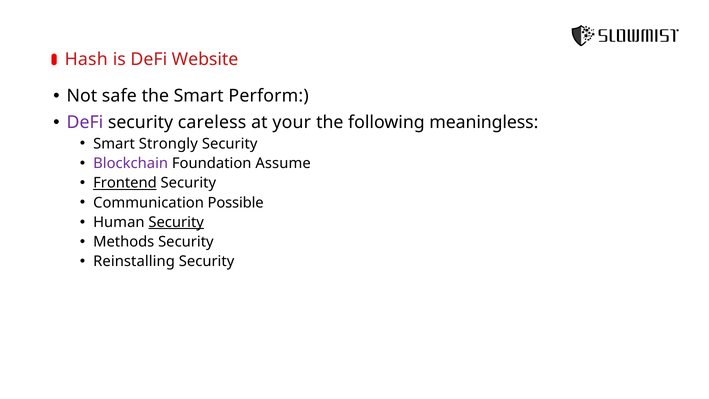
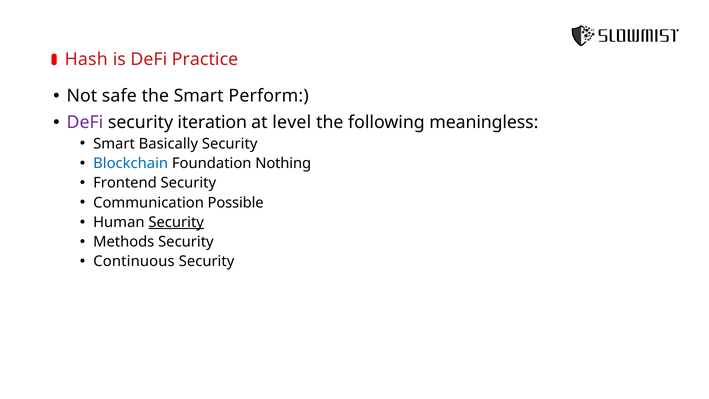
Website: Website -> Practice (205, 60)
careless: careless -> iteration (212, 122)
your: your -> level (292, 122)
Strongly: Strongly -> Basically (168, 144)
Blockchain colour: purple -> blue (131, 163)
Assume: Assume -> Nothing (283, 163)
Frontend underline: present -> none (125, 183)
Reinstalling: Reinstalling -> Continuous (134, 261)
